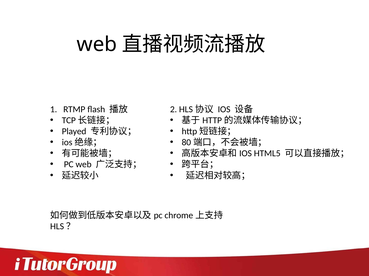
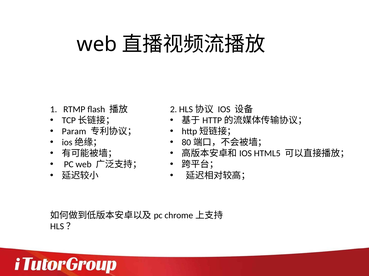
Played: Played -> Param (74, 132)
